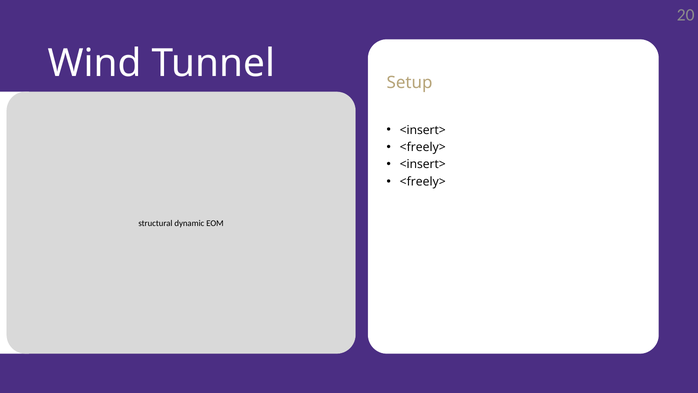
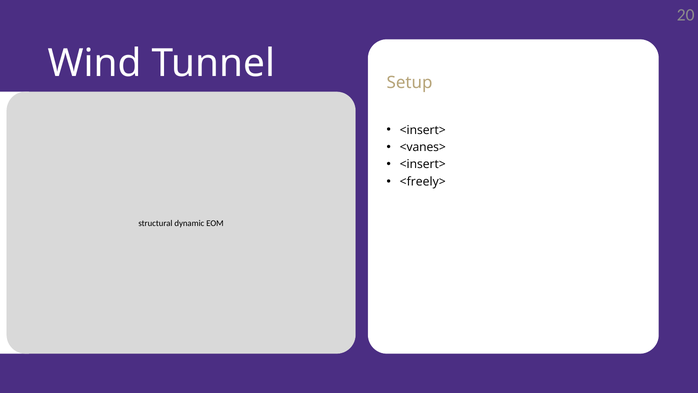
<freely>: <freely> -> <vanes> (423, 147)
